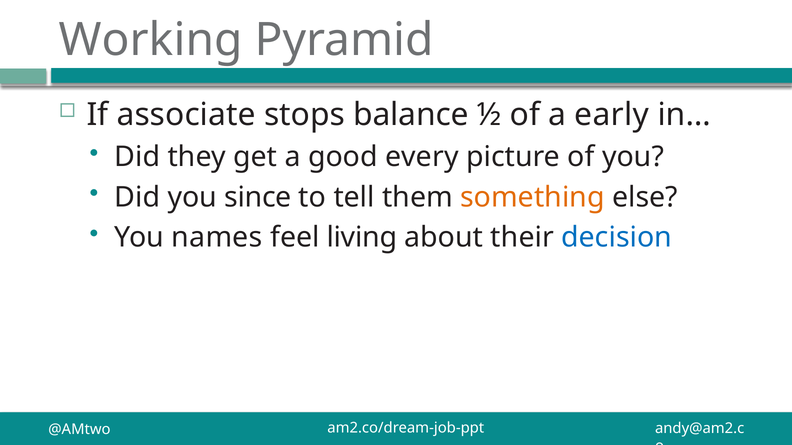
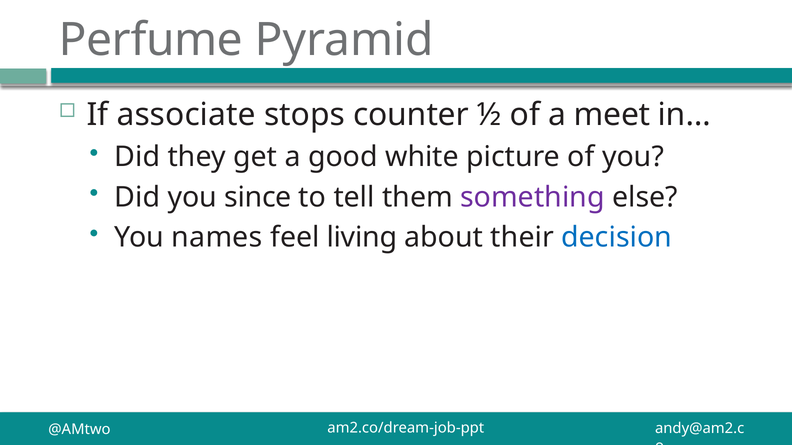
Working: Working -> Perfume (151, 40)
balance: balance -> counter (411, 115)
early: early -> meet (612, 115)
every: every -> white (422, 157)
something colour: orange -> purple (532, 197)
